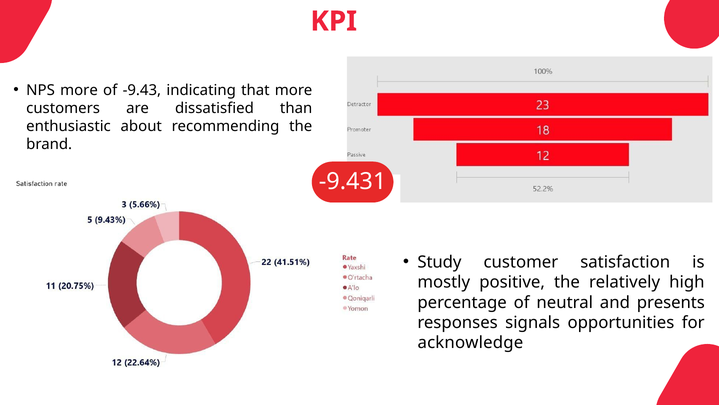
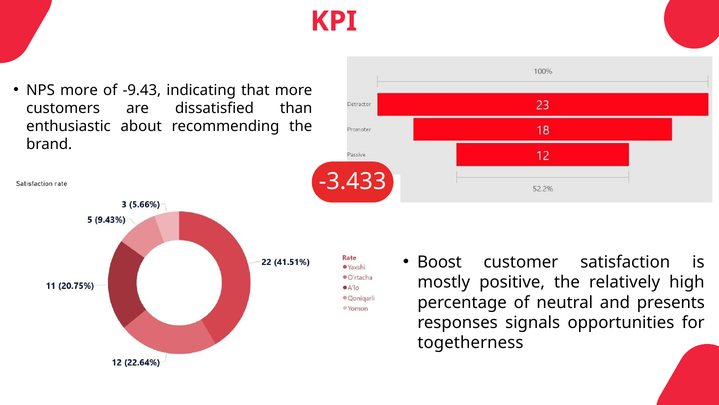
-9.431: -9.431 -> -3.433 (353, 181)
Study: Study -> Boost (439, 262)
acknowledge: acknowledge -> togetherness (470, 342)
